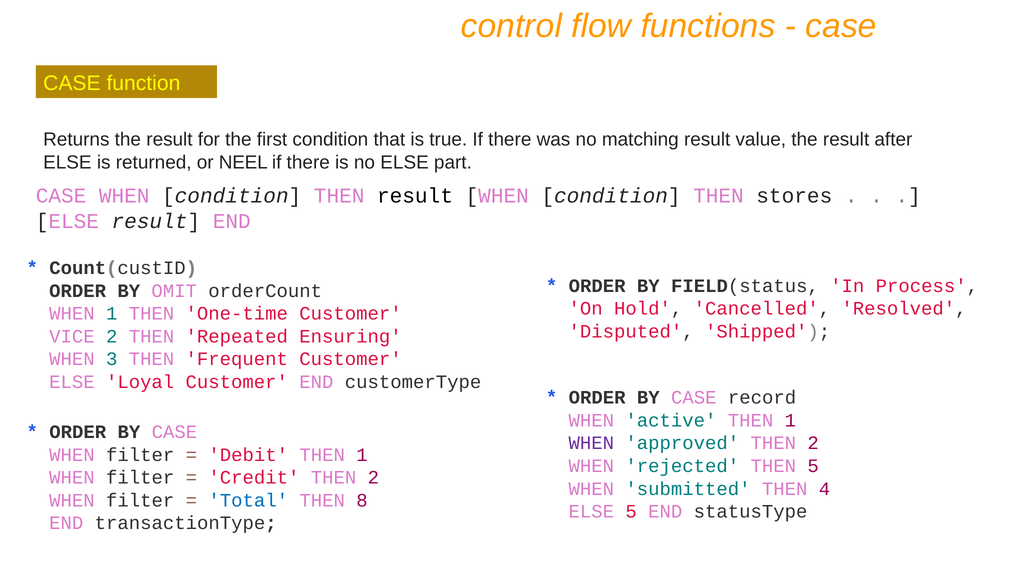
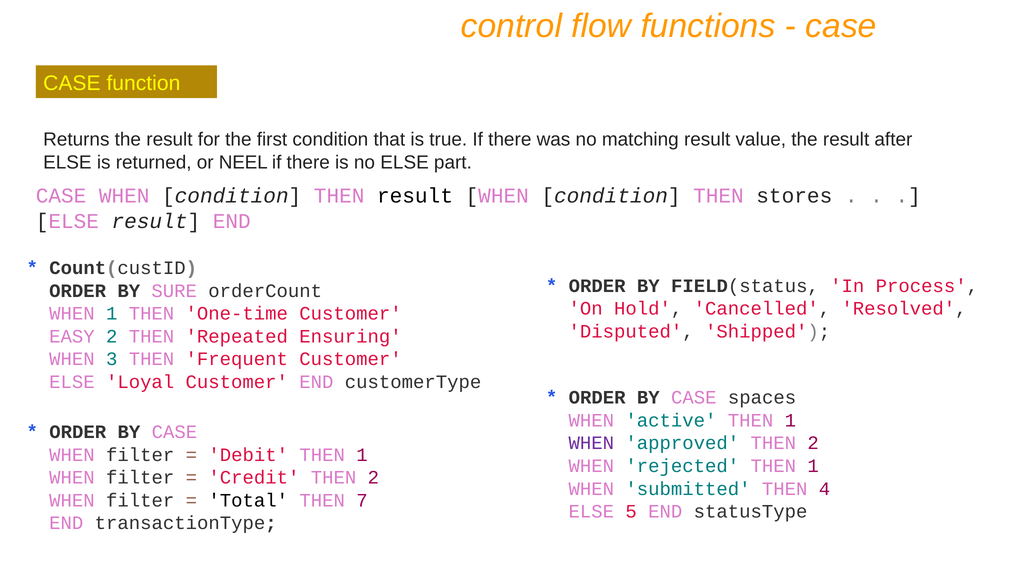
OMIT: OMIT -> SURE (174, 291)
VICE: VICE -> EASY (72, 336)
record: record -> spaces (762, 397)
rejected THEN 5: 5 -> 1 (813, 466)
Total colour: blue -> black (248, 500)
8: 8 -> 7 (362, 500)
